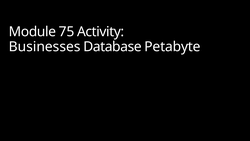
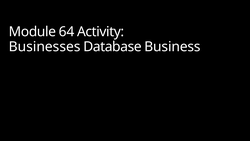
75: 75 -> 64 (67, 32)
Petabyte: Petabyte -> Business (172, 47)
